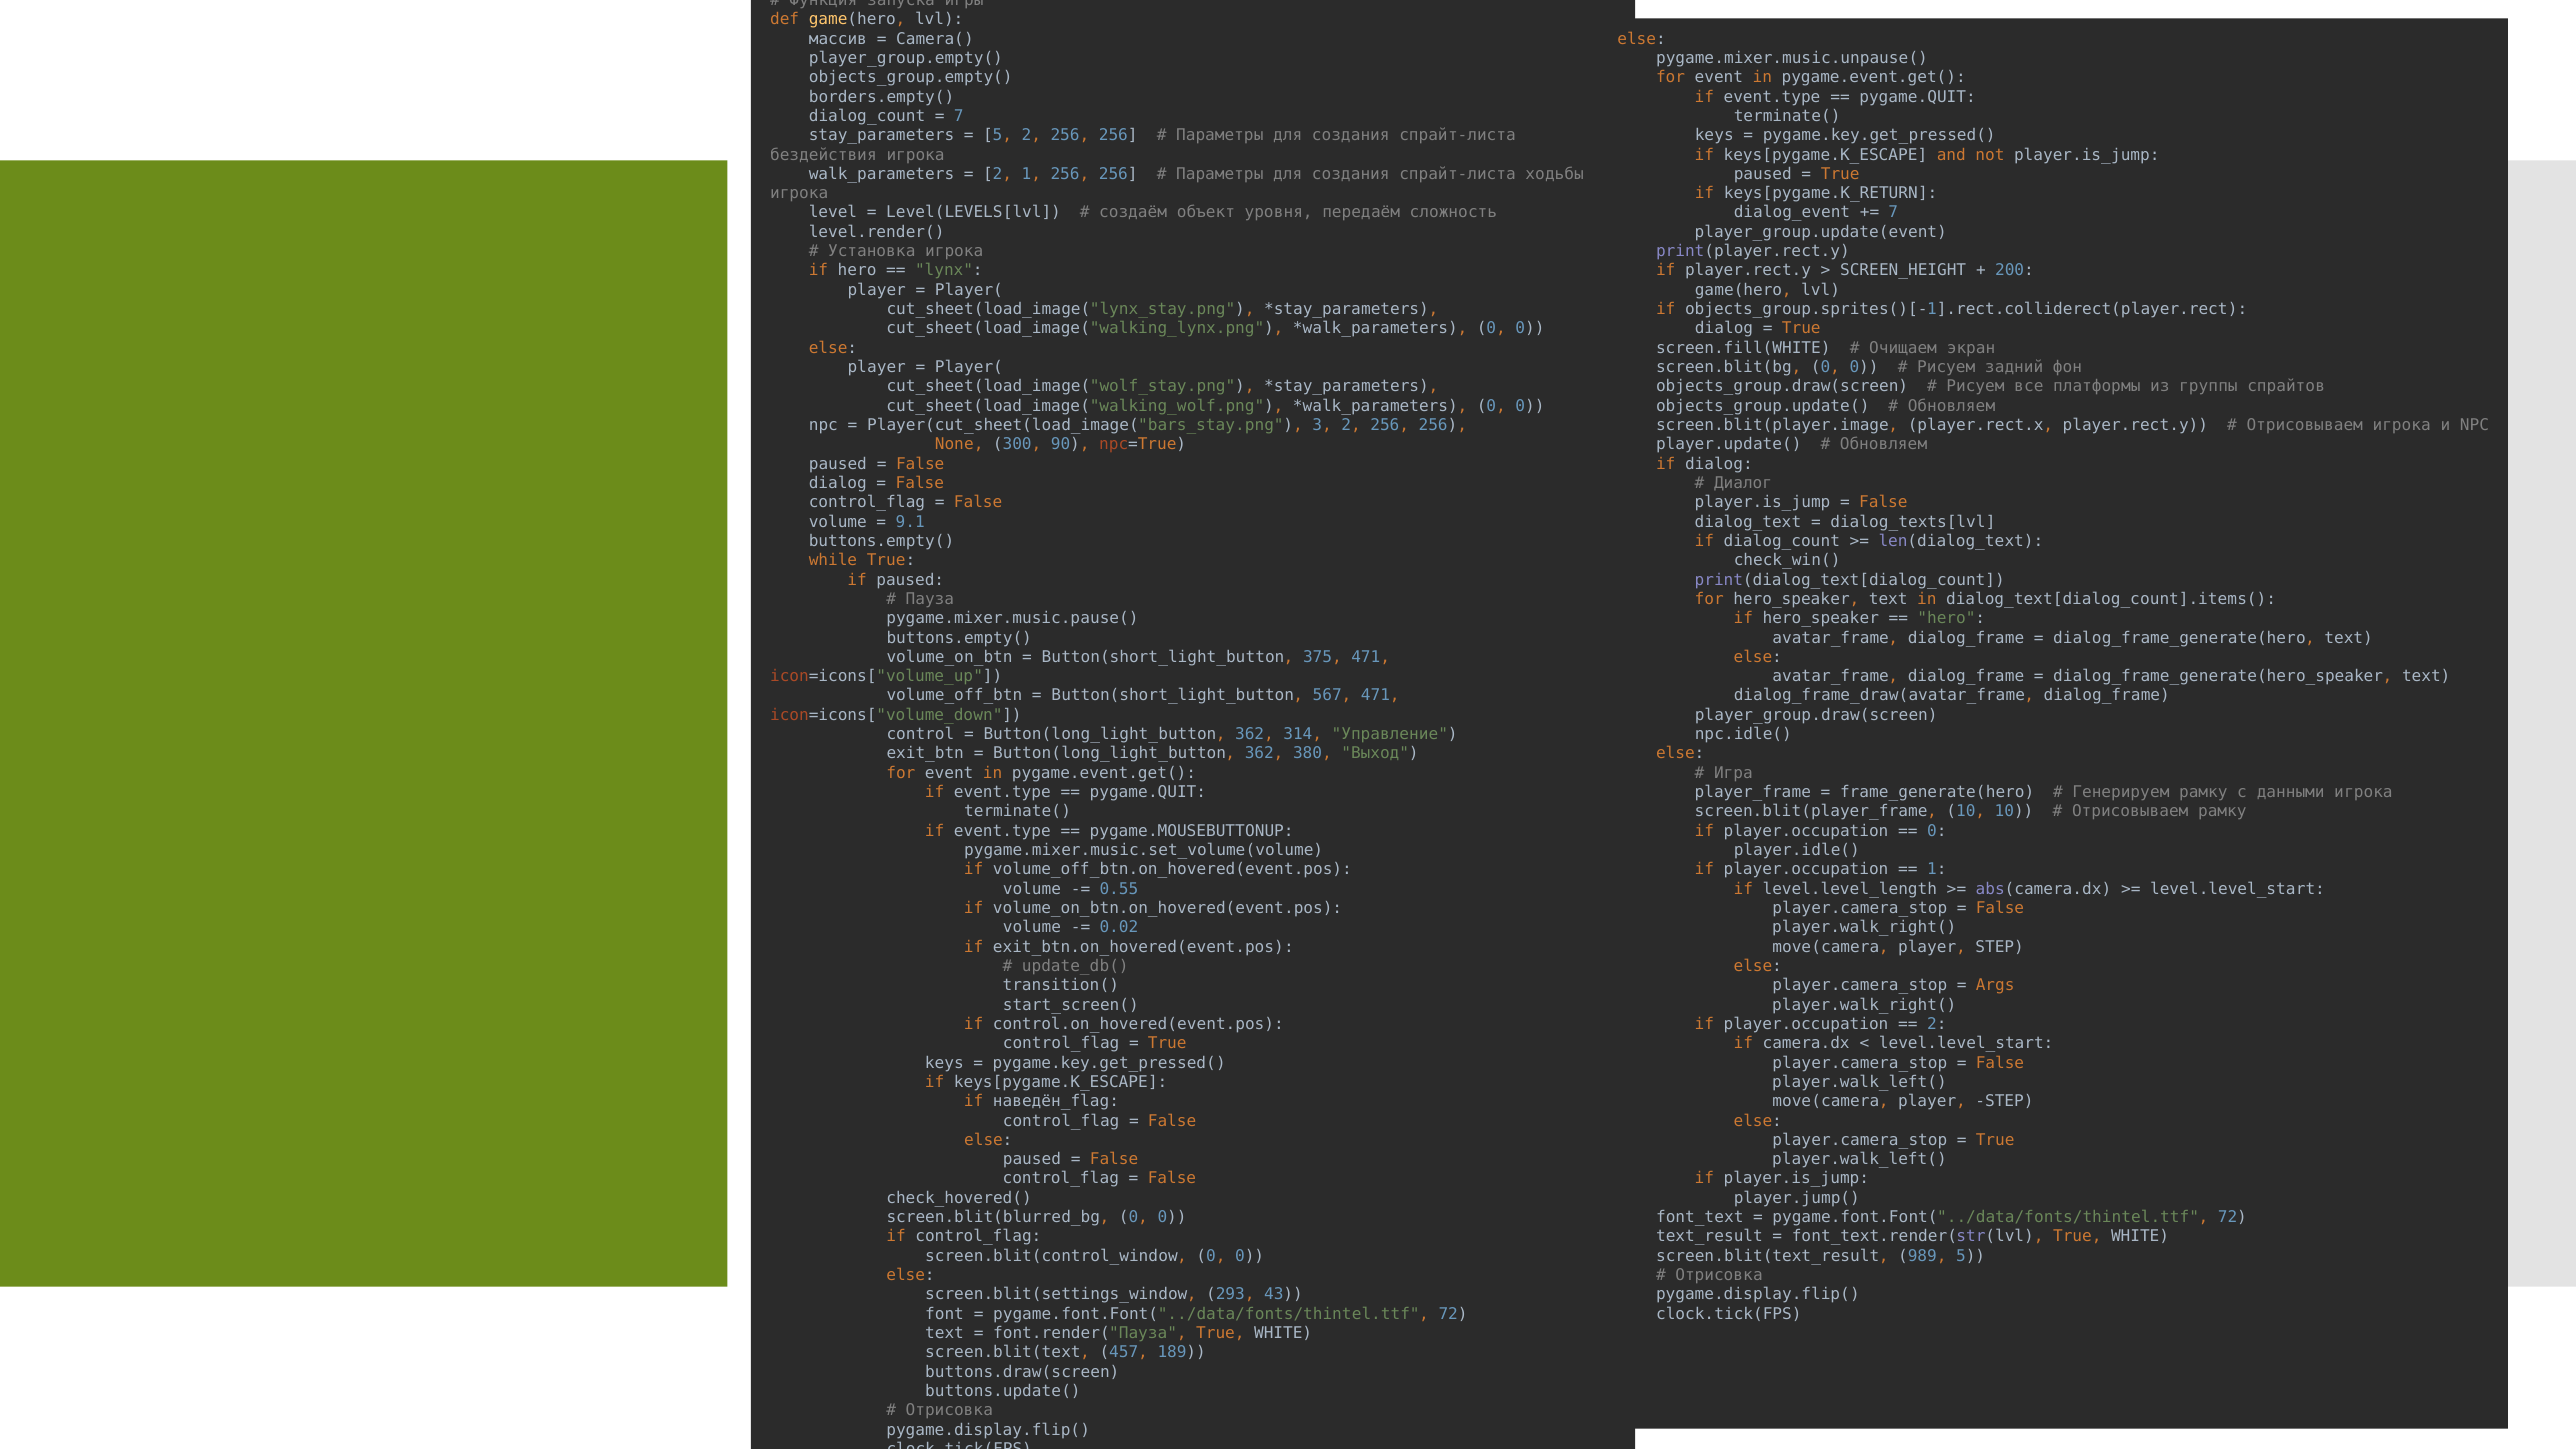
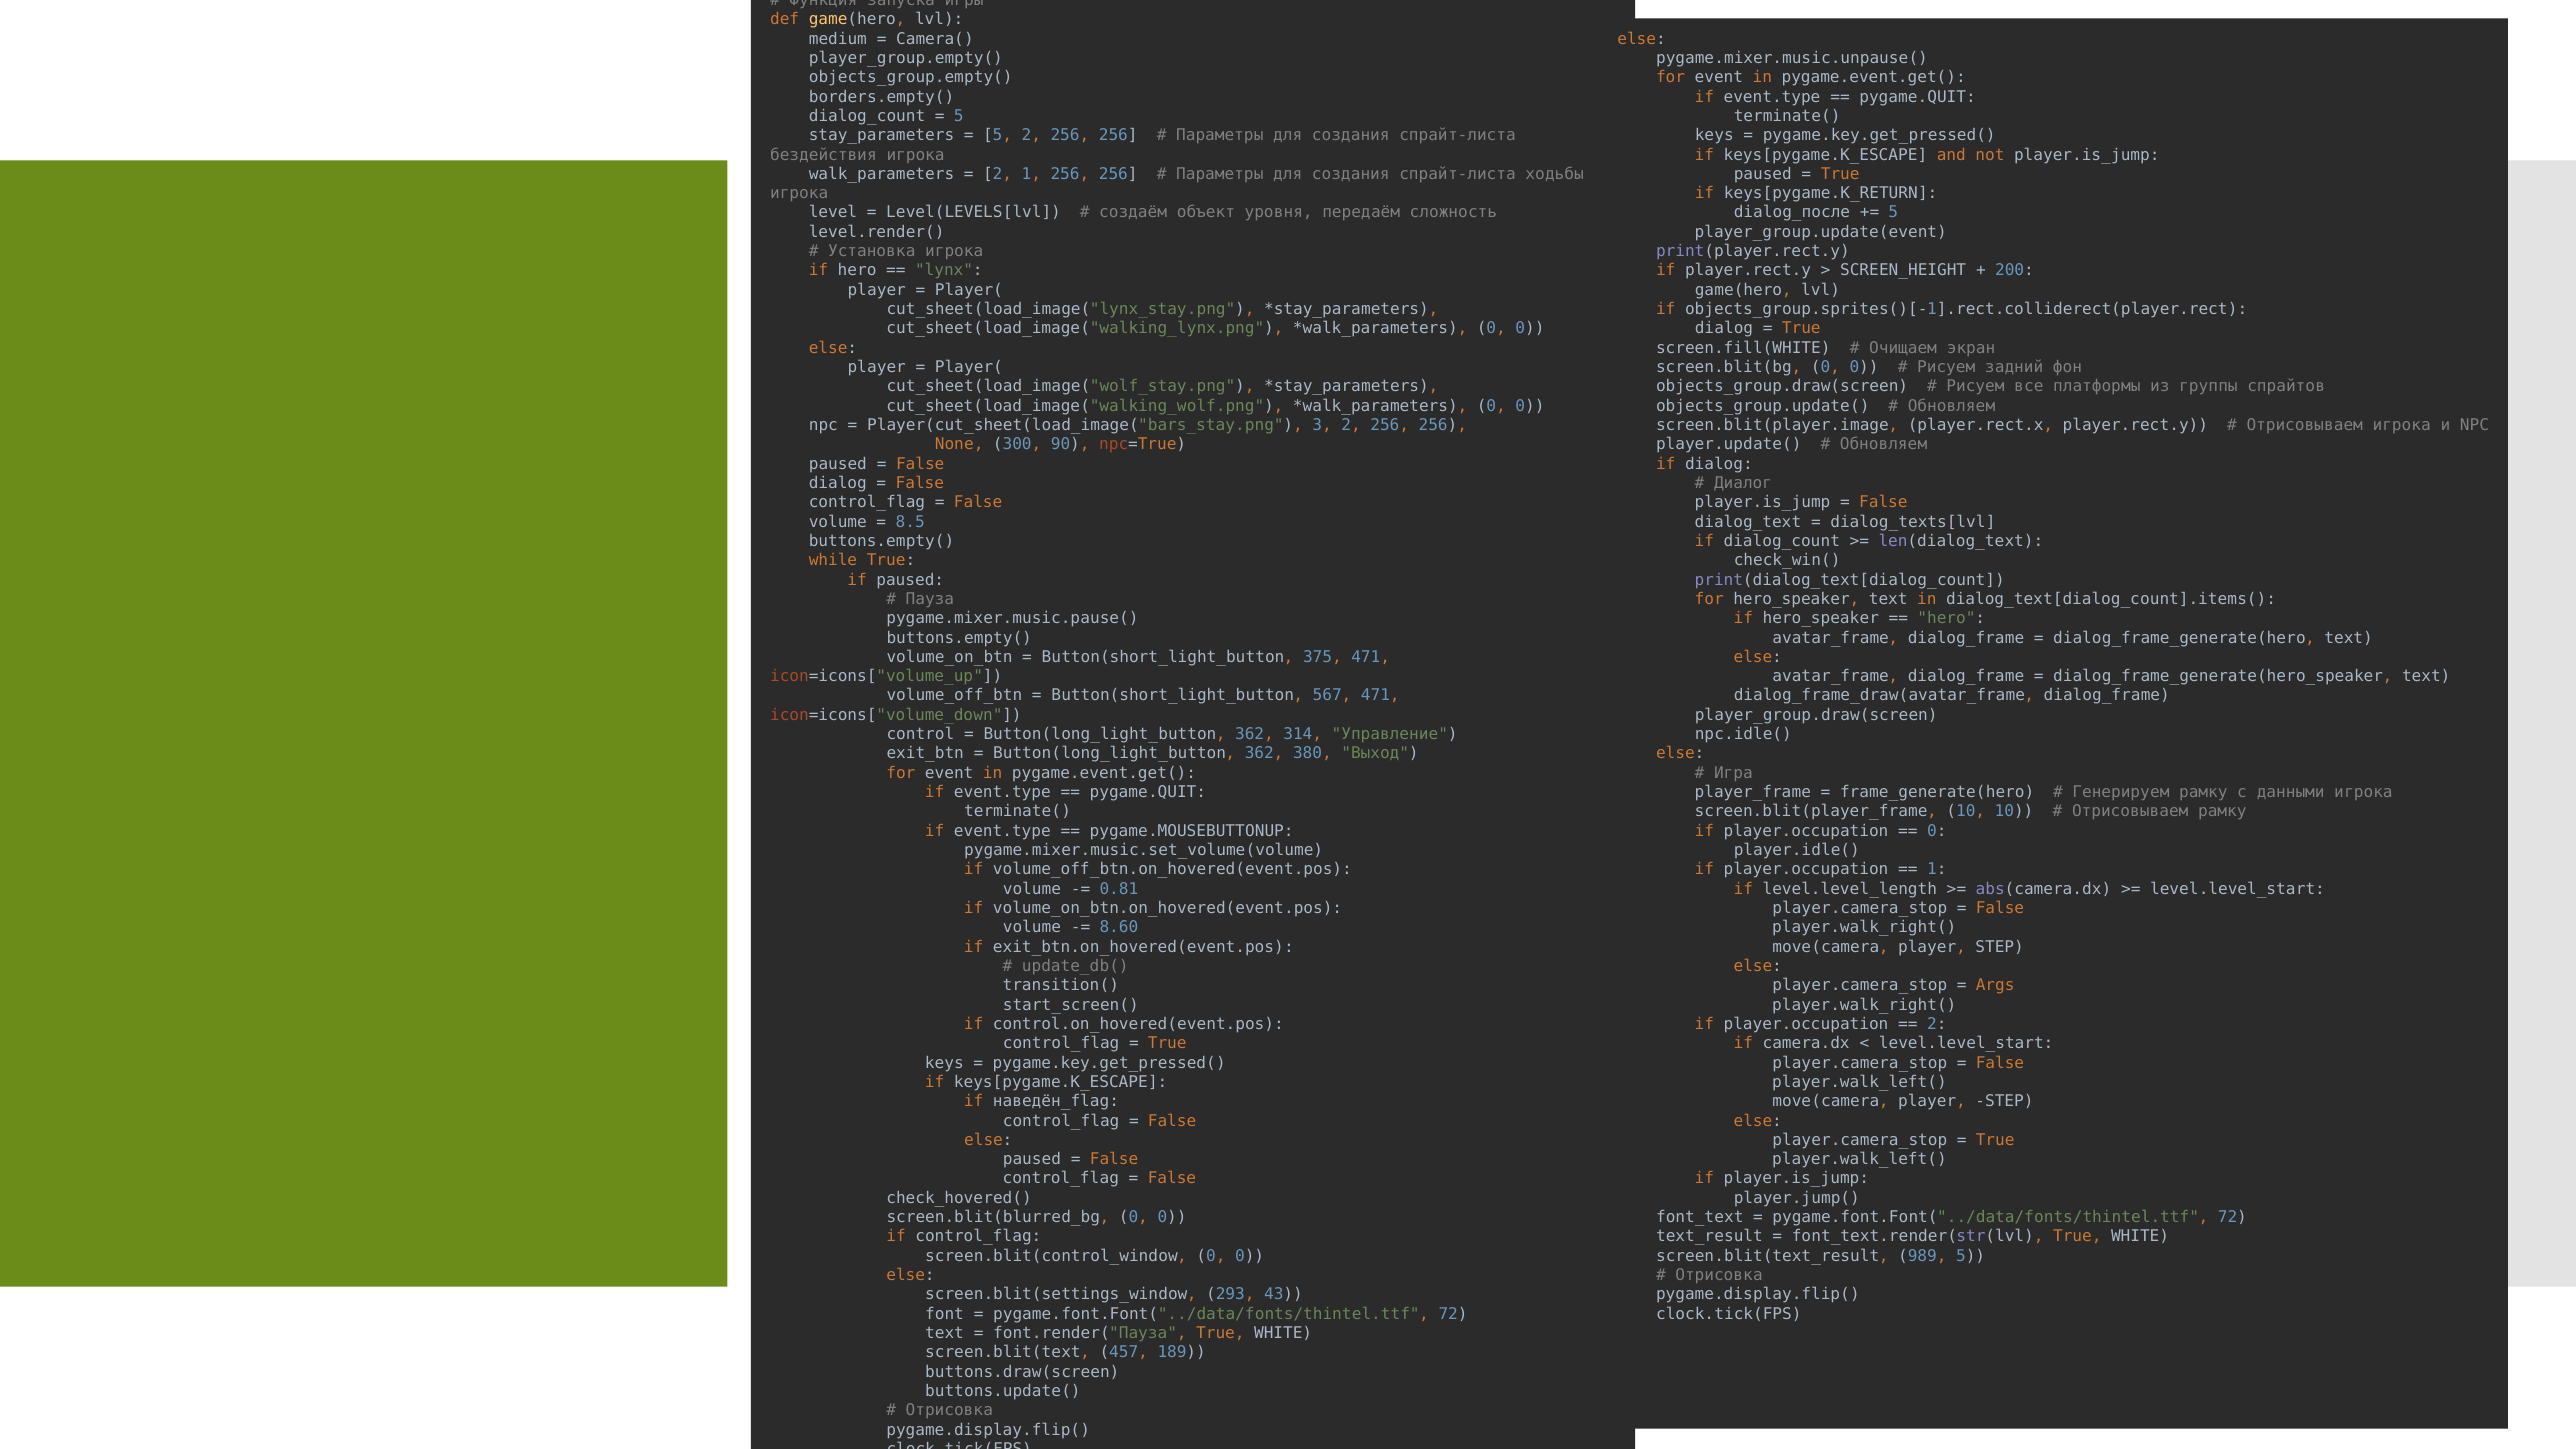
массив: массив -> medium (838, 39)
7: 7 -> 5 (959, 116)
dialog_event: dialog_event -> dialog_после (1792, 213)
7: 7 -> 5 (1893, 213)
9.1: 9.1 -> 8.5 (910, 522)
0.55: 0.55 -> 0.81 (1119, 889)
0.02: 0.02 -> 8.60 (1119, 928)
